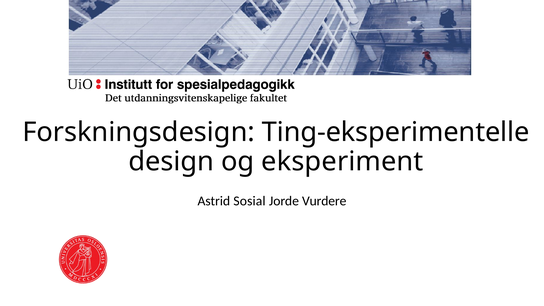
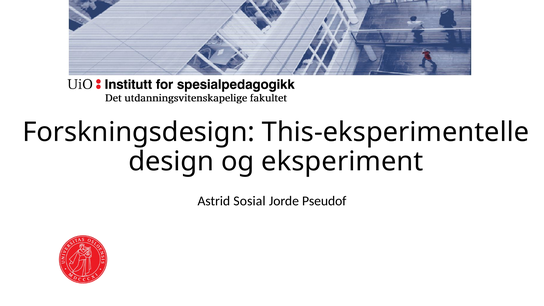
Ting-eksperimentelle: Ting-eksperimentelle -> This-eksperimentelle (396, 132)
Vurdere: Vurdere -> Pseudof (324, 201)
